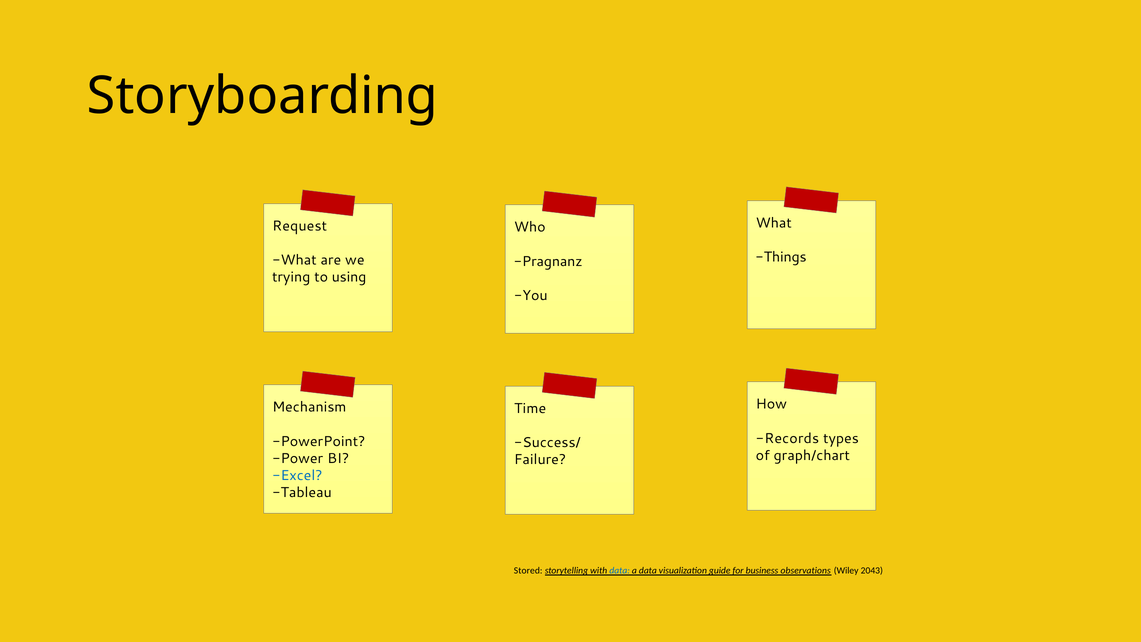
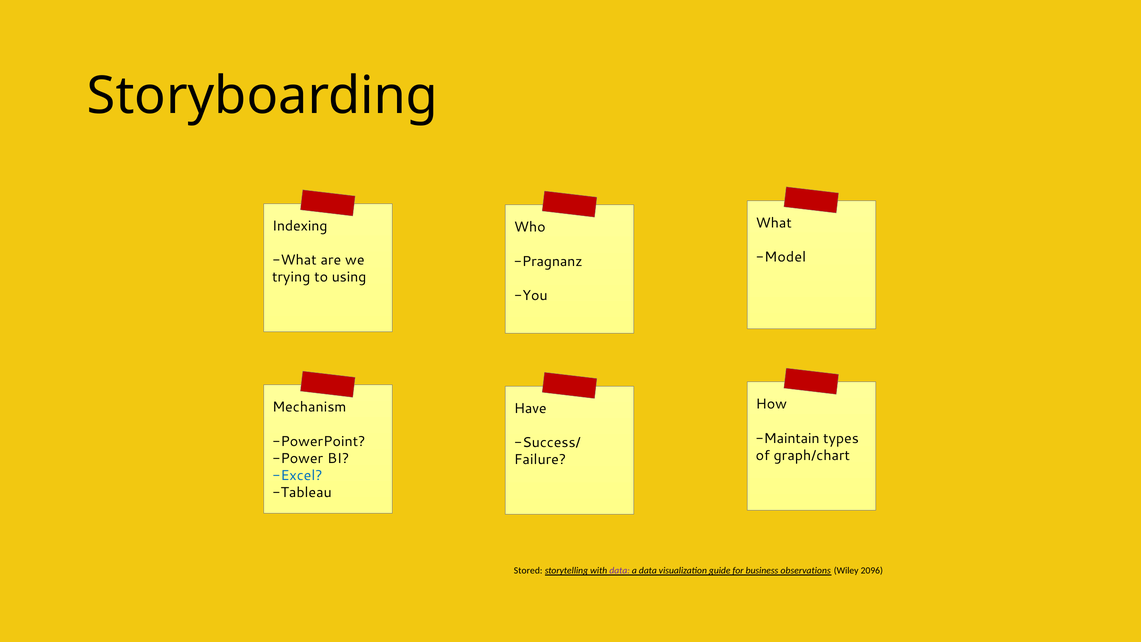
Request: Request -> Indexing (300, 226)
Things: Things -> Model (781, 257)
Time: Time -> Have (530, 408)
Records: Records -> Maintain (788, 438)
data colour: blue -> purple (620, 571)
2043: 2043 -> 2096 (872, 571)
